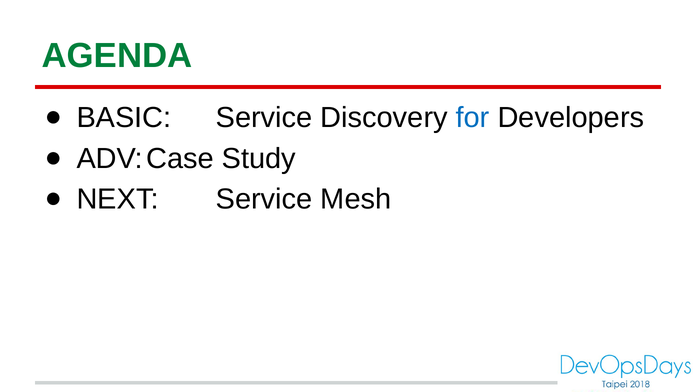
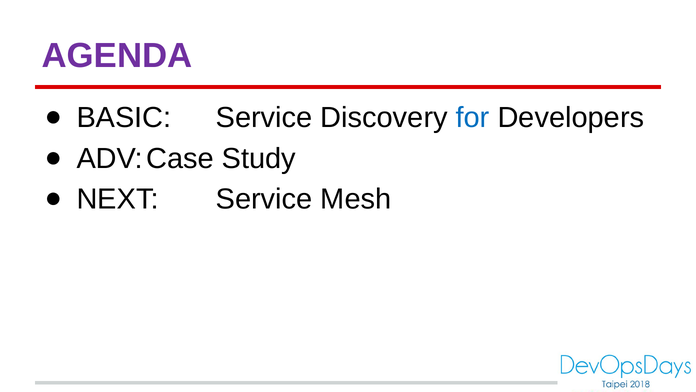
AGENDA colour: green -> purple (117, 56)
